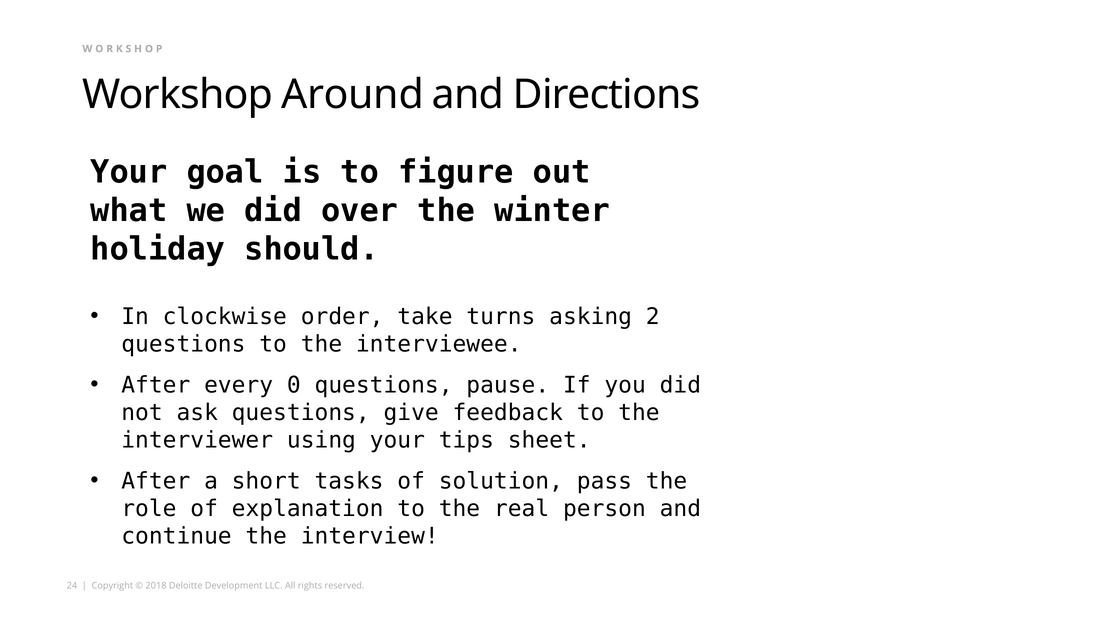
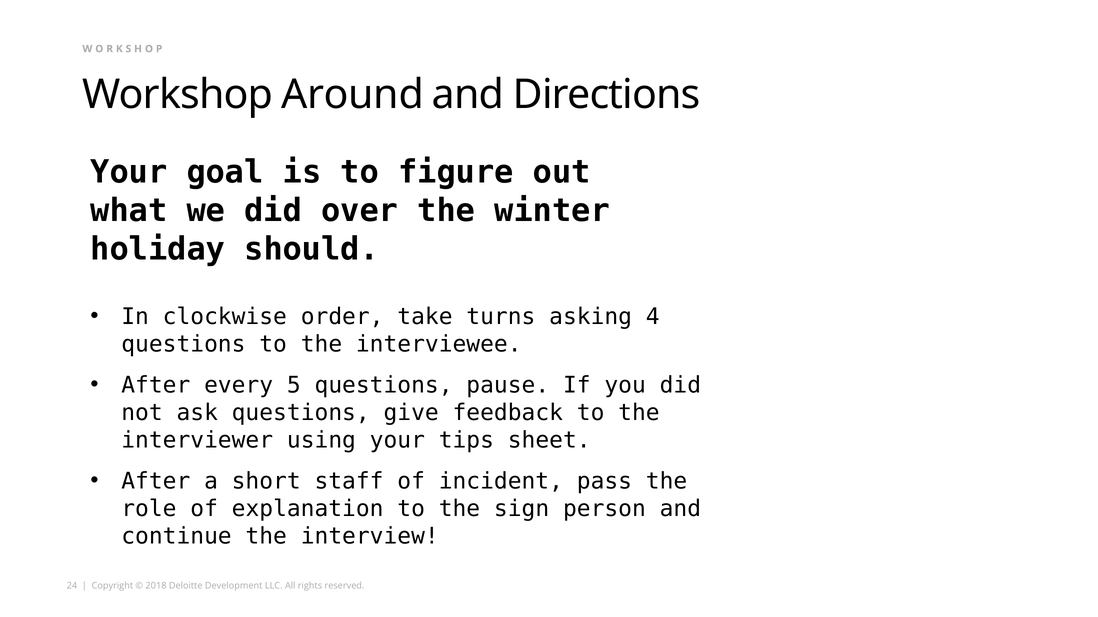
2: 2 -> 4 (653, 317)
0: 0 -> 5 (294, 386)
tasks: tasks -> staff (349, 482)
solution: solution -> incident (501, 482)
real: real -> sign (522, 509)
